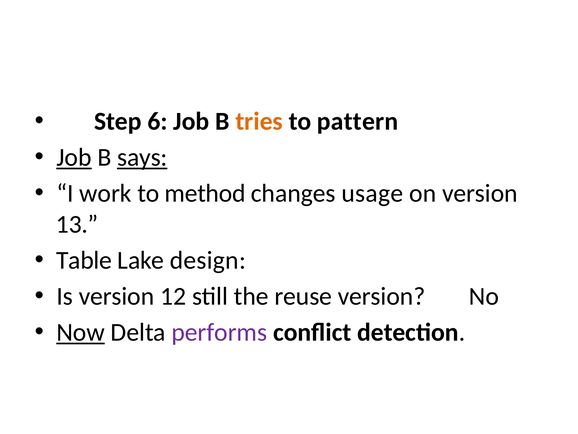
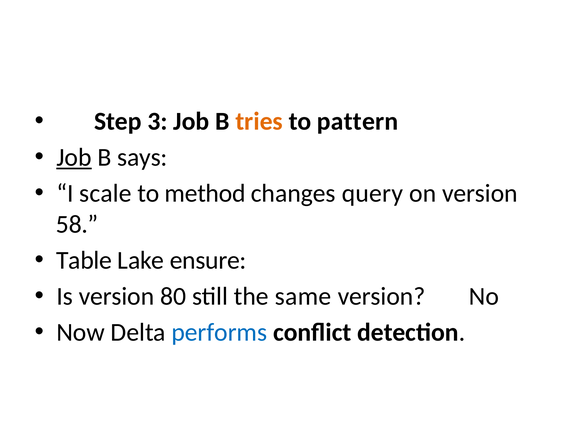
6: 6 -> 3 (157, 121)
says underline: present -> none (142, 157)
work: work -> scale (105, 193)
usage: usage -> query (372, 193)
13: 13 -> 58 (77, 224)
design: design -> ensure (208, 260)
12: 12 -> 80 (173, 296)
reuse: reuse -> same (303, 296)
Now underline: present -> none (81, 332)
performs colour: purple -> blue (219, 332)
